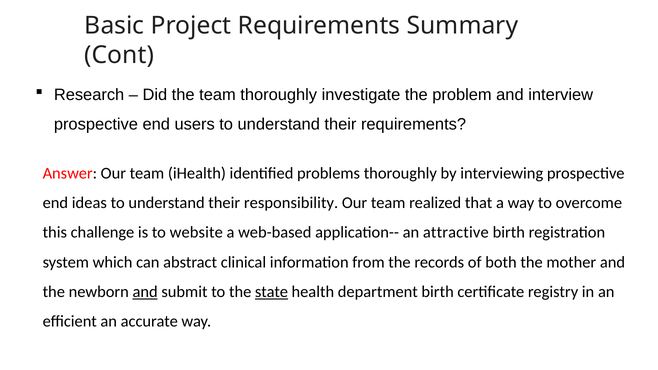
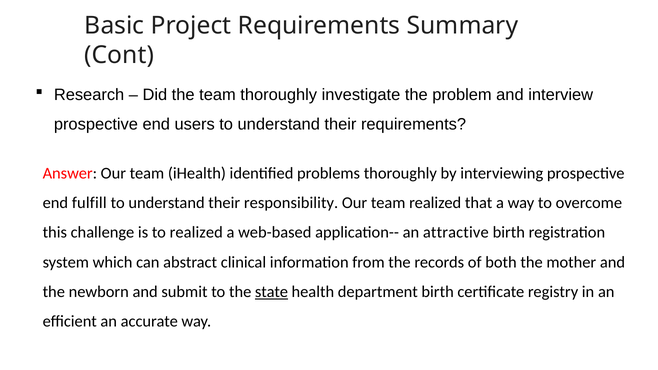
ideas: ideas -> fulfill (89, 203)
to website: website -> realized (196, 233)
and underline: present -> none (145, 292)
